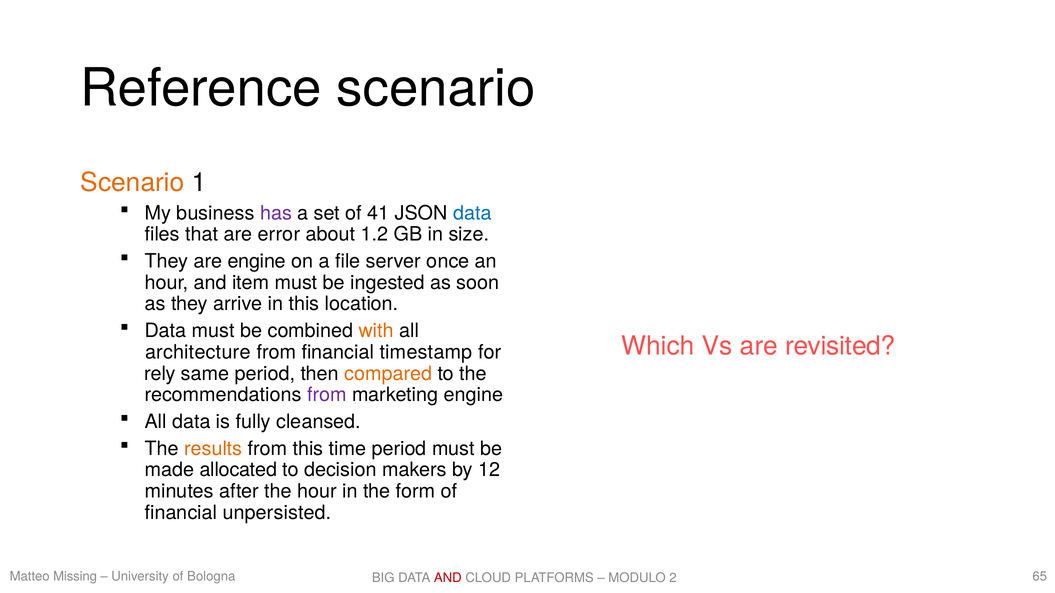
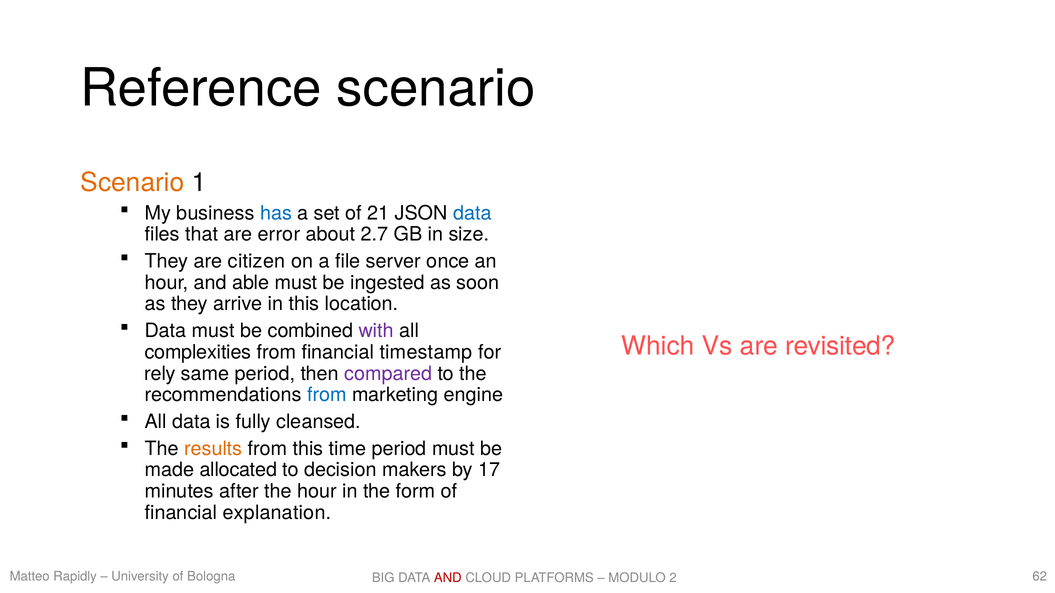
has colour: purple -> blue (276, 213)
41: 41 -> 21 (378, 213)
1.2: 1.2 -> 2.7 (375, 235)
are engine: engine -> citizen (257, 261)
item: item -> able (251, 283)
with colour: orange -> purple (376, 331)
architecture: architecture -> complexities (198, 352)
compared colour: orange -> purple (388, 374)
from colour: purple -> blue (327, 395)
12: 12 -> 17 (489, 470)
unpersisted: unpersisted -> explanation (277, 513)
Missing: Missing -> Rapidly (75, 577)
65: 65 -> 62 (1040, 577)
